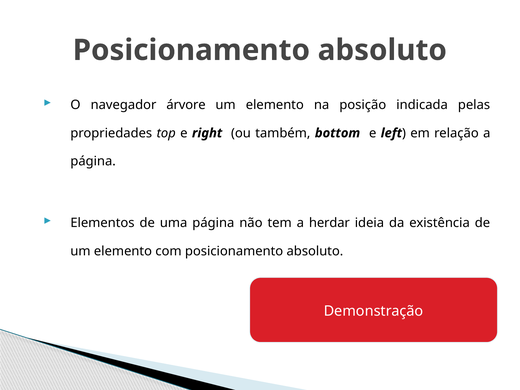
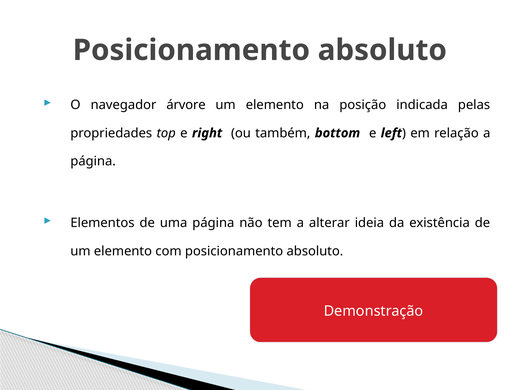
herdar: herdar -> alterar (329, 223)
